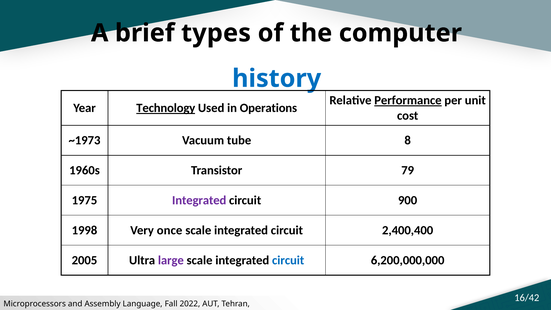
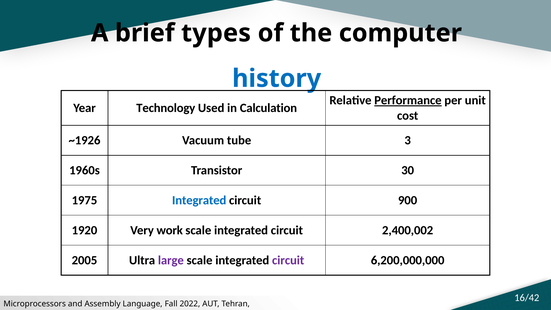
Technology underline: present -> none (166, 108)
Operations: Operations -> Calculation (268, 108)
~1973: ~1973 -> ~1926 (85, 140)
8: 8 -> 3 (408, 140)
79: 79 -> 30 (408, 170)
Integrated colour: purple -> blue (199, 200)
1998: 1998 -> 1920 (84, 230)
once: once -> work (170, 230)
2,400,400: 2,400,400 -> 2,400,002 (408, 230)
circuit colour: blue -> purple (288, 260)
